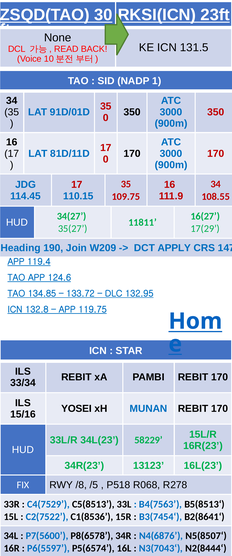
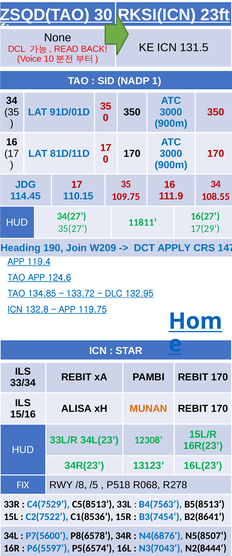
YOSEI: YOSEI -> ALISA (76, 408)
MUNAN colour: blue -> orange (148, 408)
58229: 58229 -> 12308 (148, 439)
